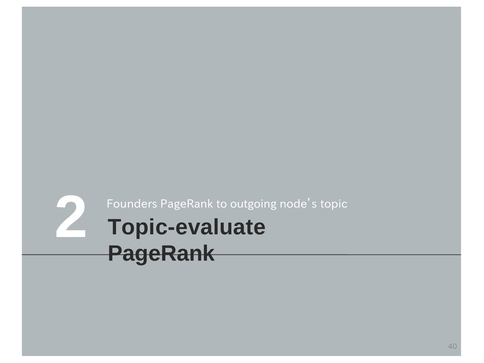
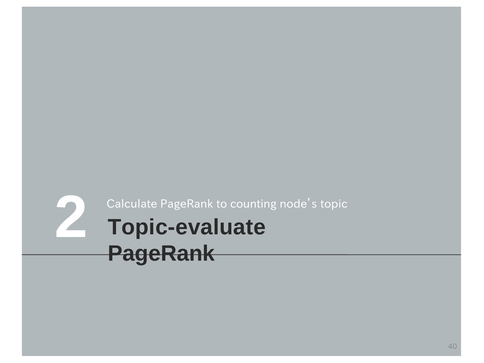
Founders: Founders -> Calculate (132, 204)
outgoing: outgoing -> counting (253, 204)
